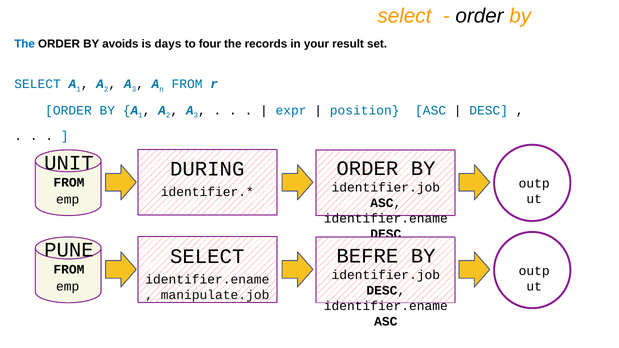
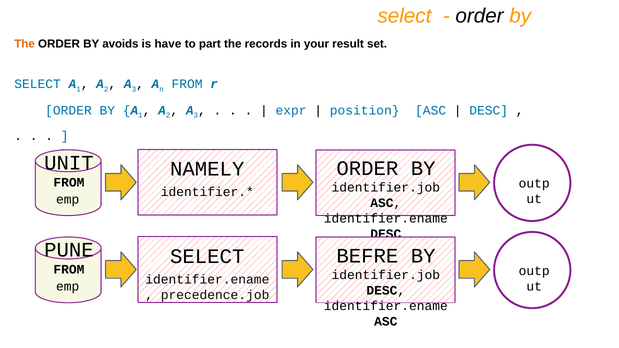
The colour: blue -> orange (25, 44)
days: days -> have (168, 44)
four: four -> part (210, 44)
DURING: DURING -> NAMELY (207, 169)
manipulate.job: manipulate.job -> precedence.job (215, 295)
